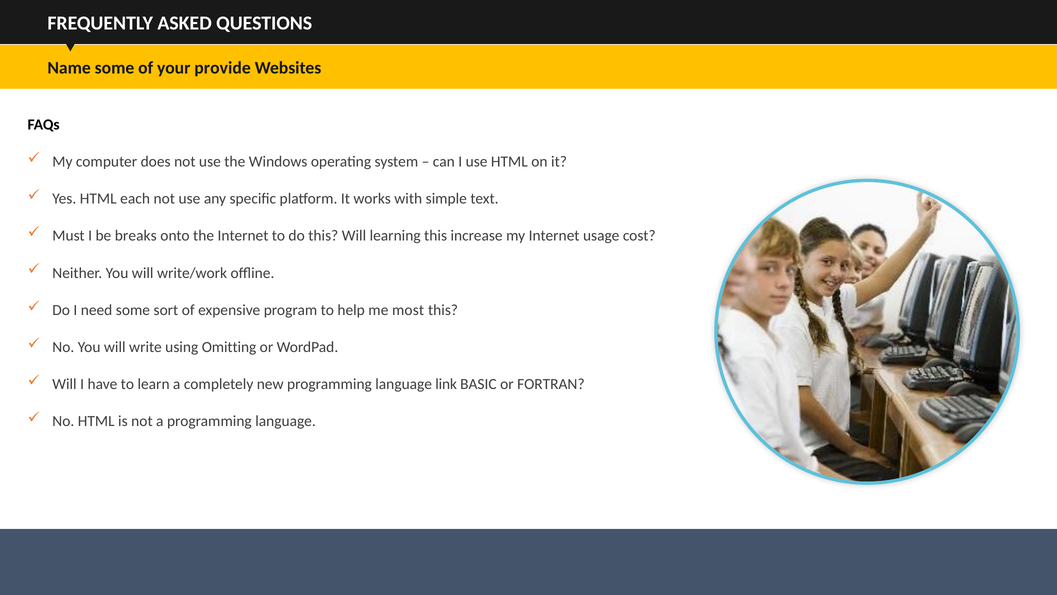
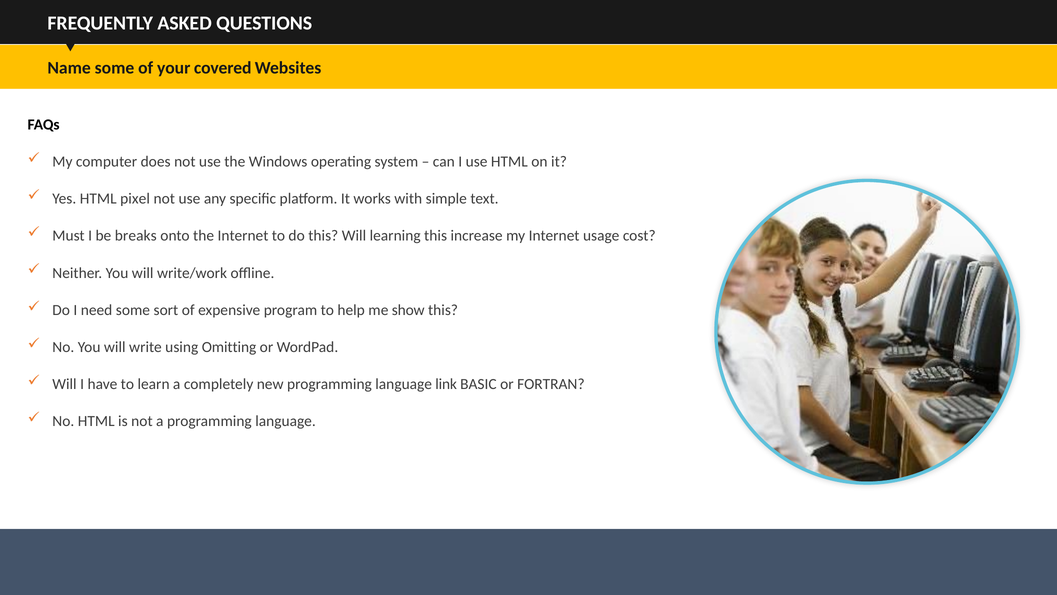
provide: provide -> covered (223, 68)
each: each -> pixel (135, 199)
most: most -> show (408, 310)
